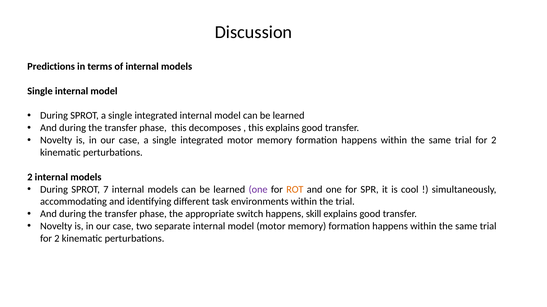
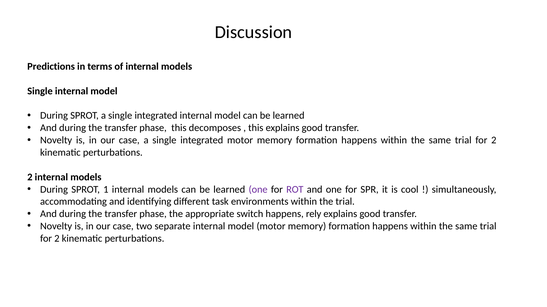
7: 7 -> 1 (106, 190)
ROT colour: orange -> purple (295, 190)
skill: skill -> rely (314, 214)
